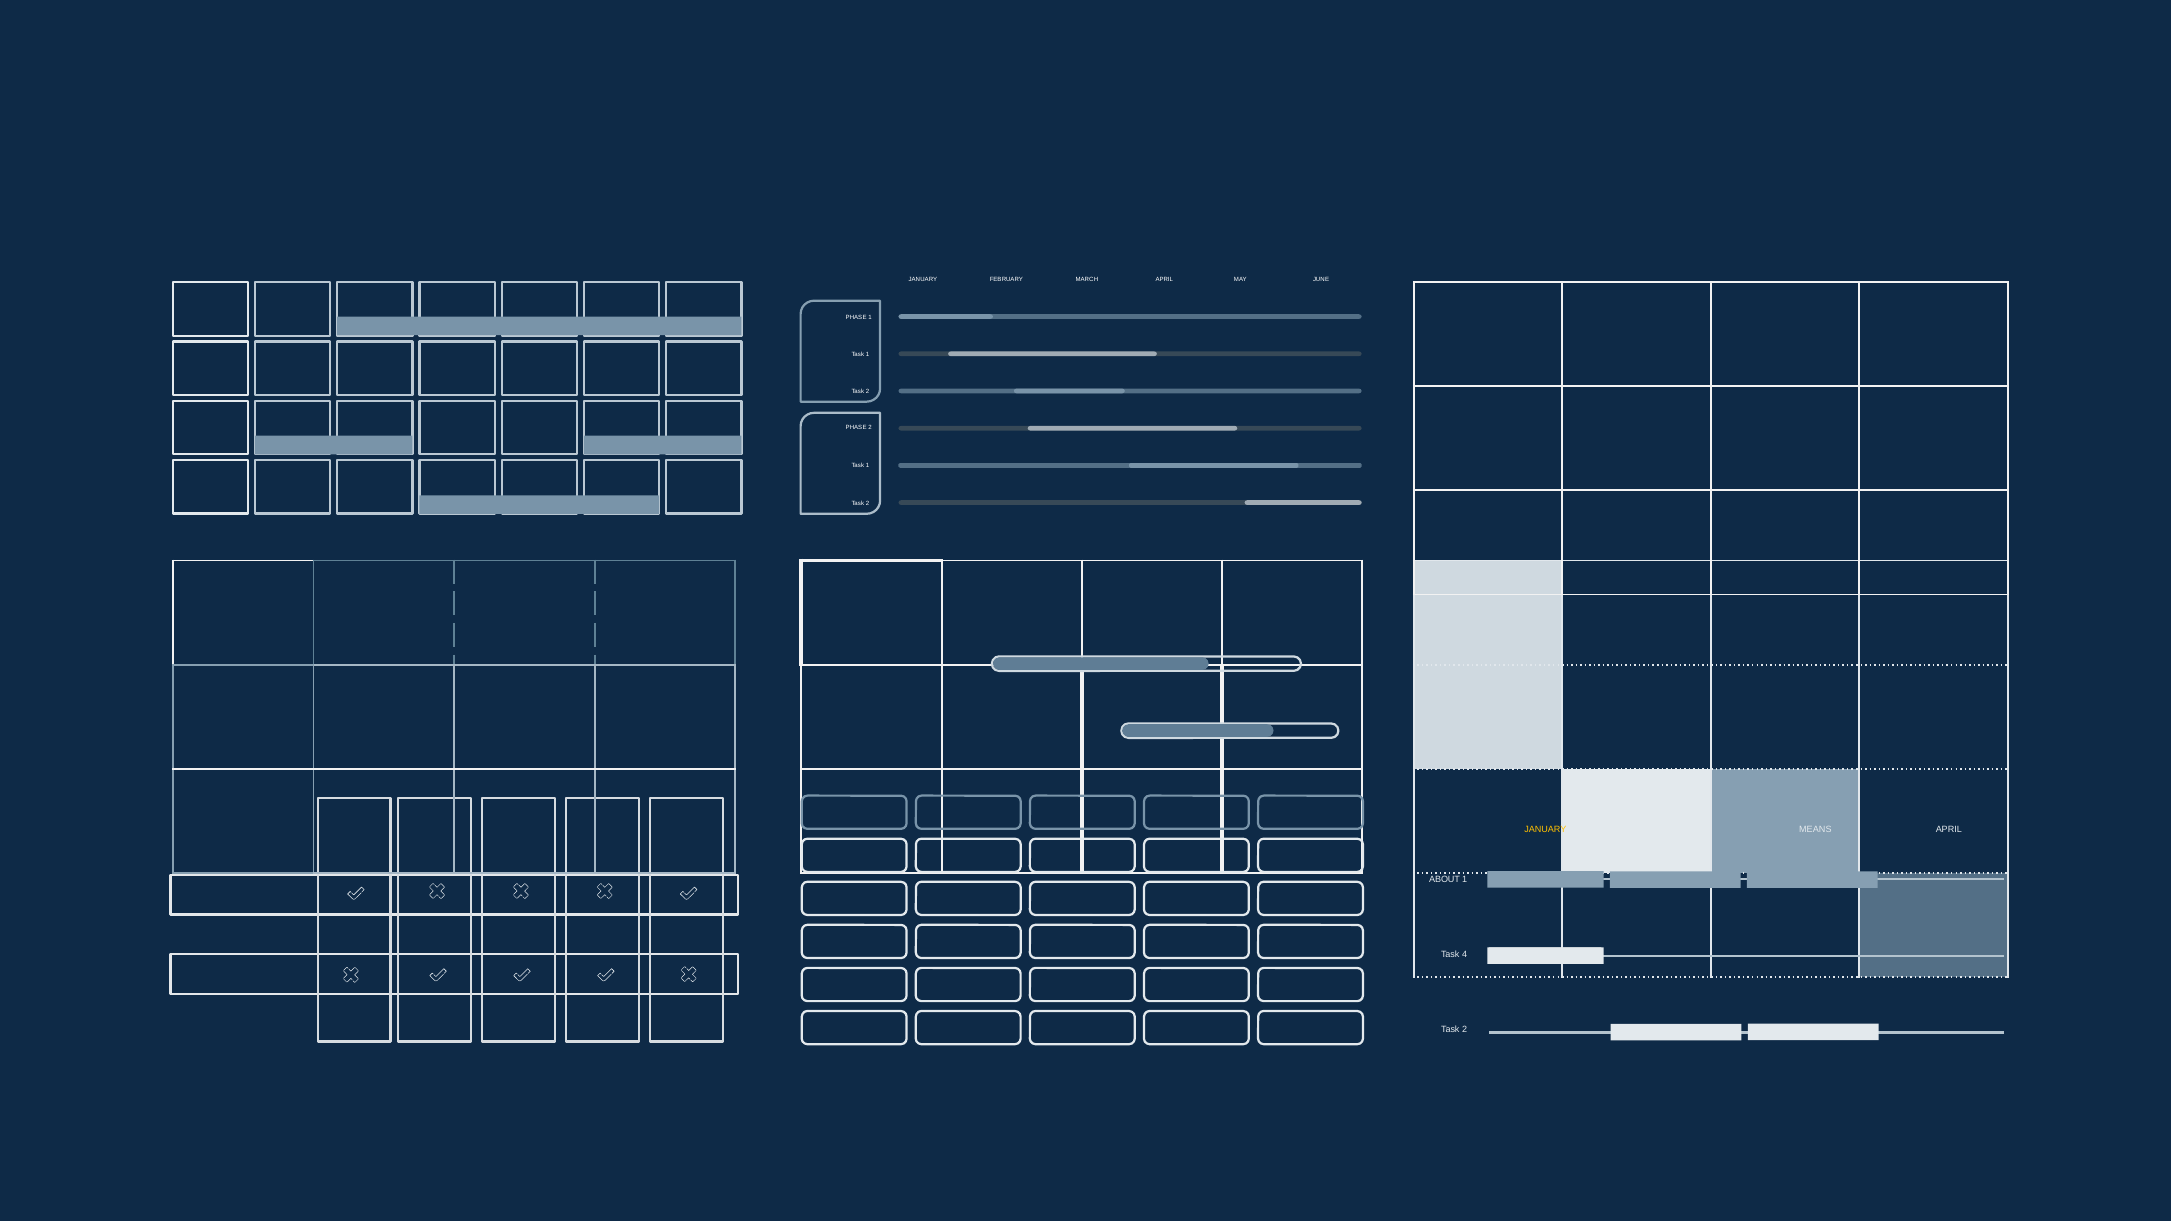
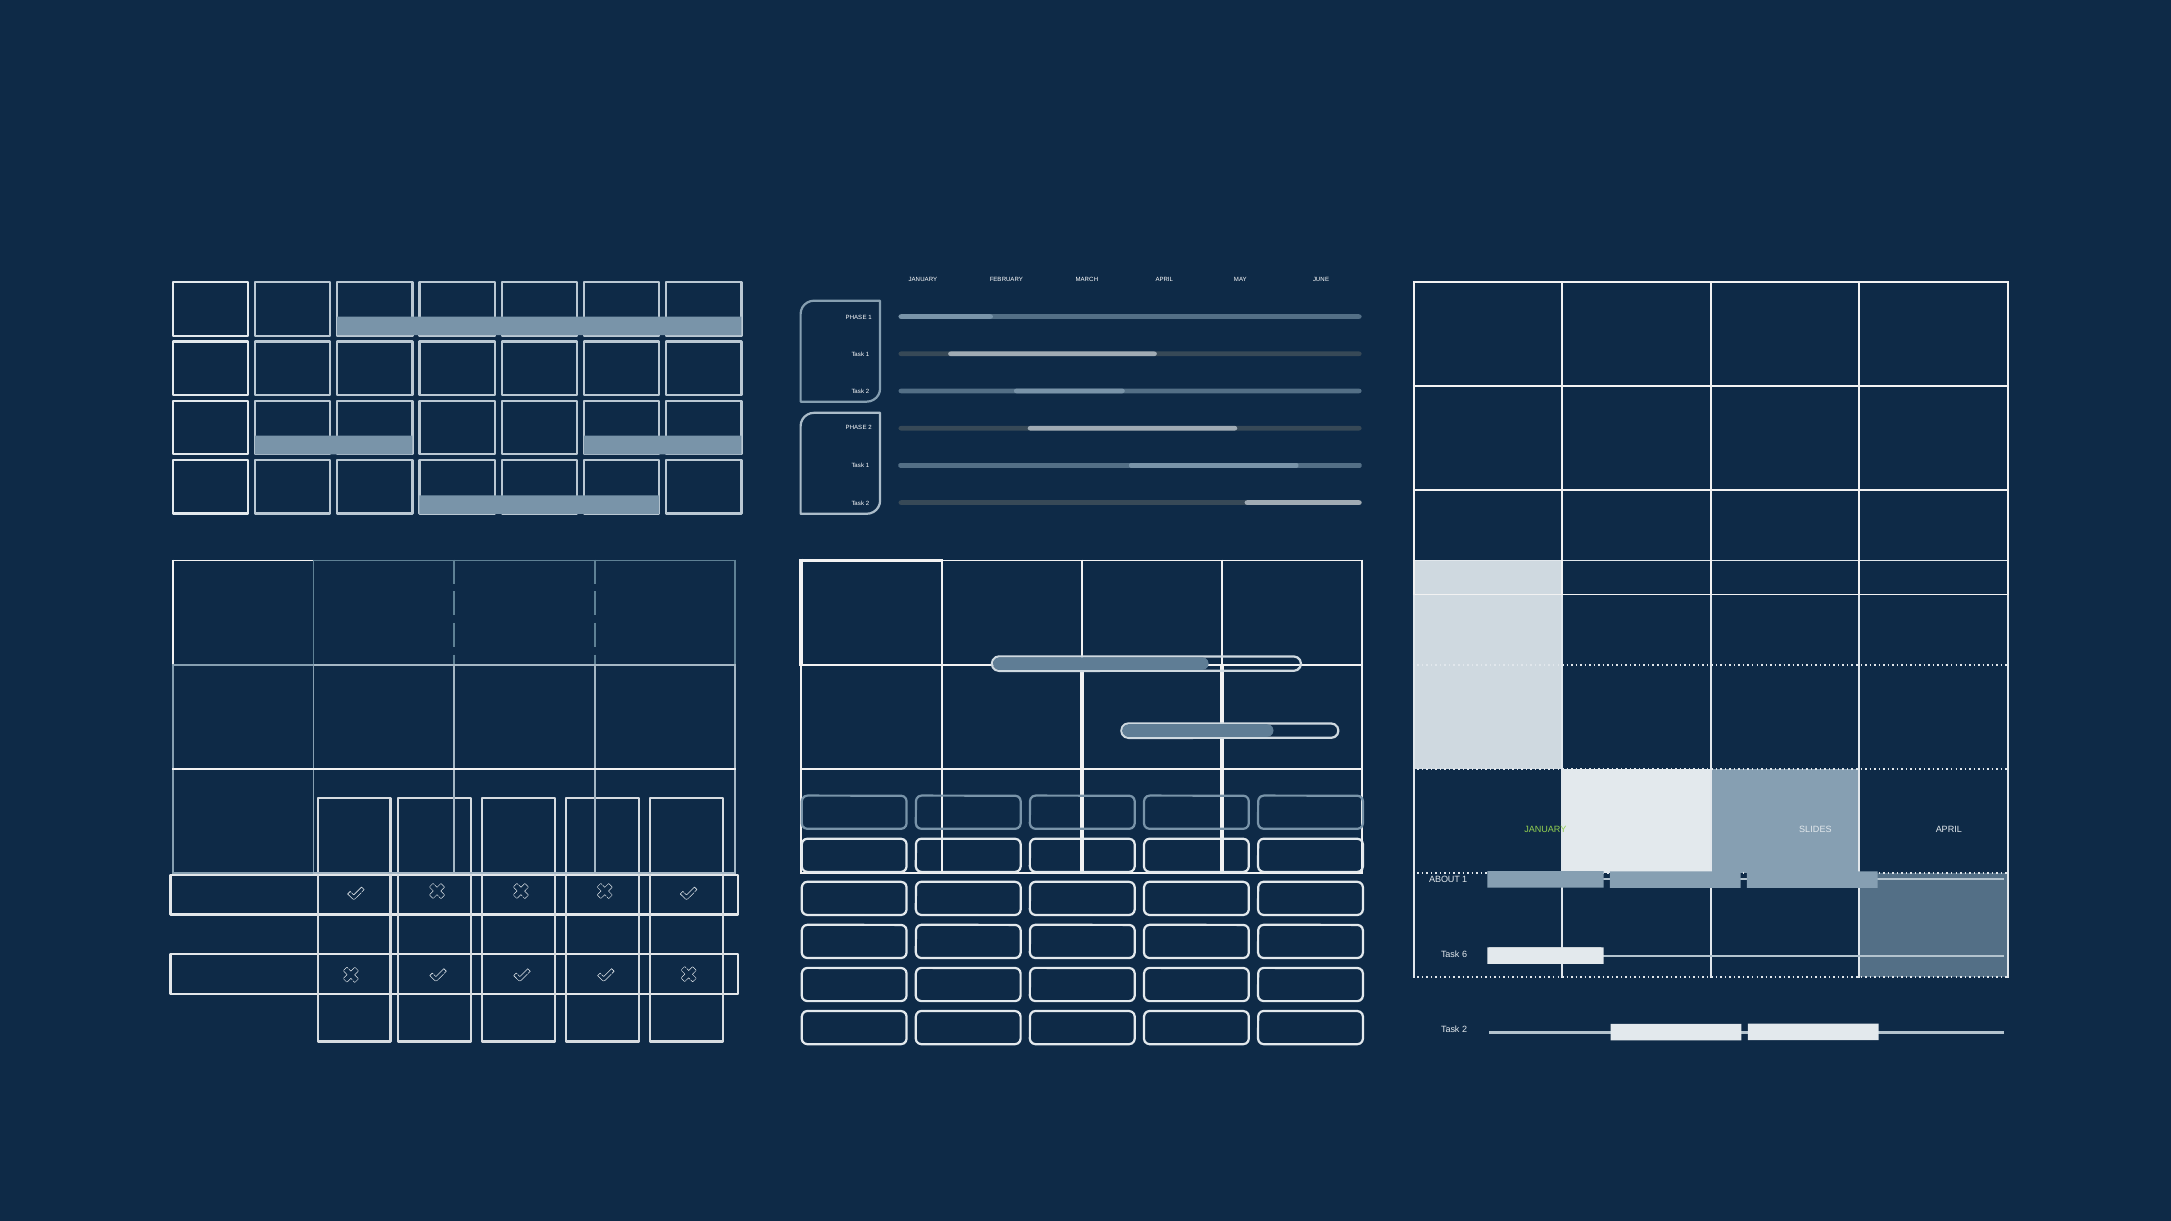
JANUARY colour: yellow -> light green (1545, 830)
MEANS: MEANS -> SLIDES (1815, 830)
4: 4 -> 6 (1465, 955)
